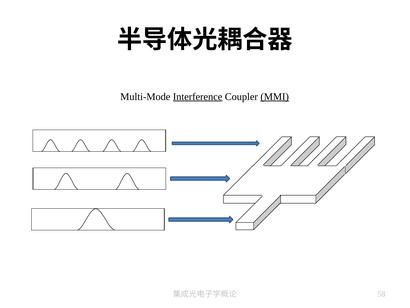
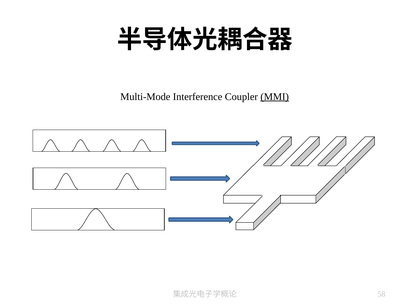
Interference underline: present -> none (198, 97)
